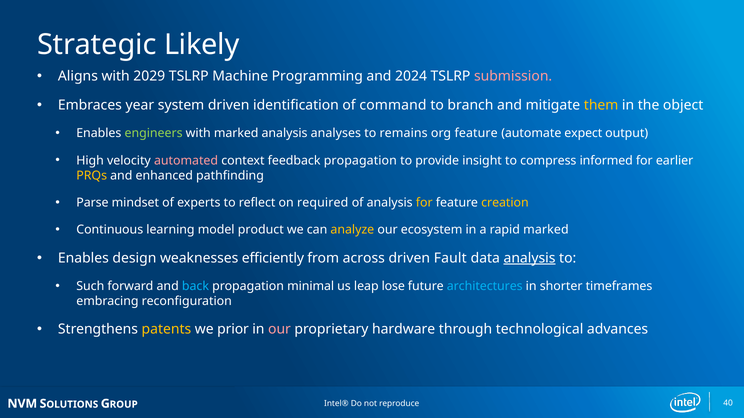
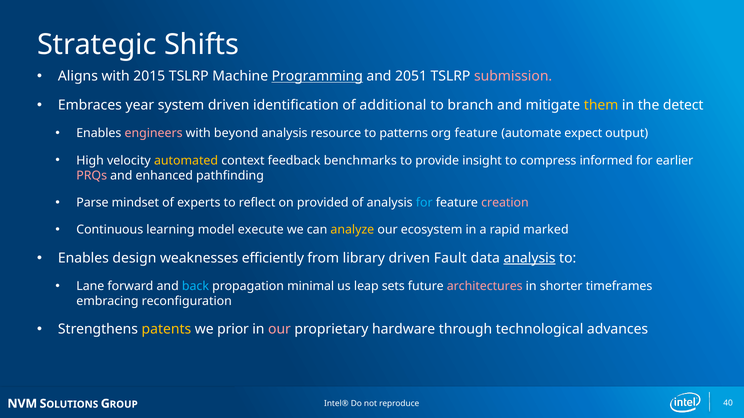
Likely: Likely -> Shifts (202, 45)
2029: 2029 -> 2015 (149, 76)
Programming underline: none -> present (317, 76)
2024: 2024 -> 2051 (411, 76)
command: command -> additional (393, 105)
object: object -> detect (683, 105)
engineers colour: light green -> pink (154, 133)
with marked: marked -> beyond (236, 133)
analyses: analyses -> resource (336, 133)
remains: remains -> patterns (404, 133)
automated colour: pink -> yellow (186, 161)
feedback propagation: propagation -> benchmarks (360, 161)
PRQs colour: yellow -> pink (92, 176)
required: required -> provided (323, 203)
for colour: yellow -> light blue (424, 203)
creation colour: yellow -> pink (505, 203)
product: product -> execute (261, 230)
across: across -> library (364, 258)
Such: Such -> Lane (90, 287)
lose: lose -> sets (393, 287)
architectures colour: light blue -> pink (485, 287)
